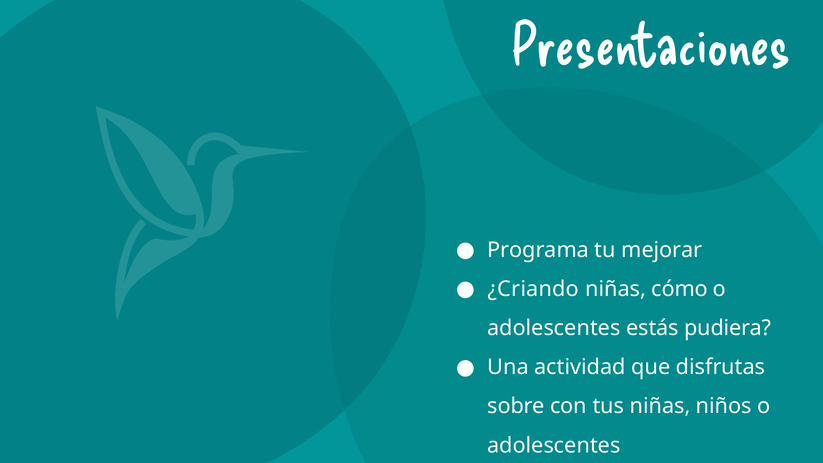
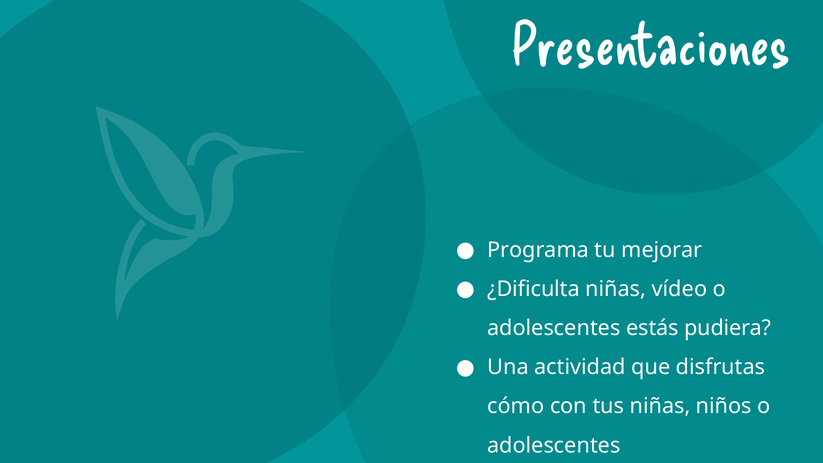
¿Criando: ¿Criando -> ¿Dificulta (534, 289)
cómo: cómo -> vídeo (679, 289)
sobre: sobre -> cómo (516, 406)
